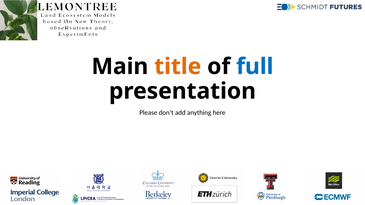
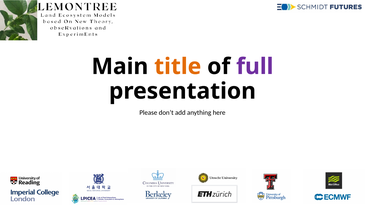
full colour: blue -> purple (255, 67)
